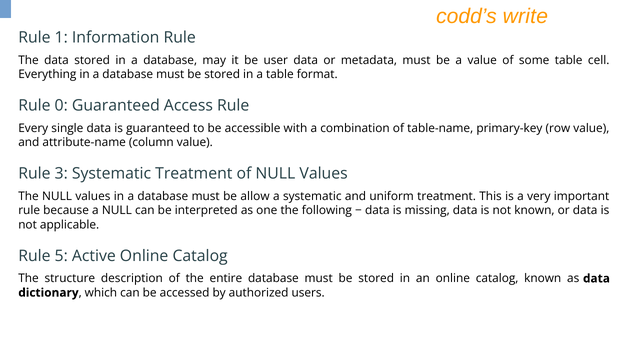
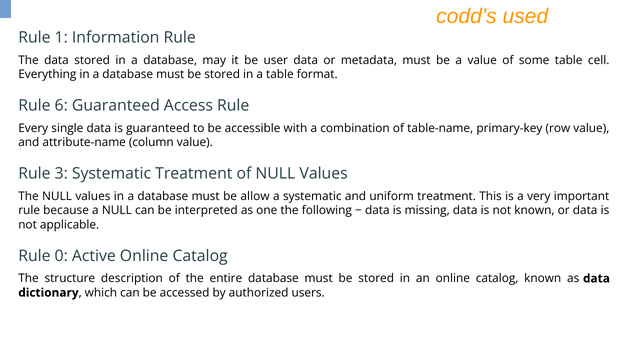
write: write -> used (525, 16)
0: 0 -> 6 (61, 105)
5: 5 -> 0 (61, 255)
